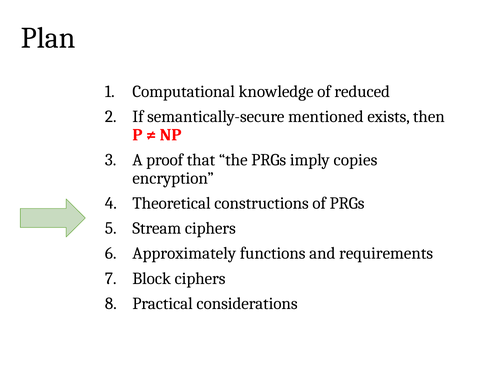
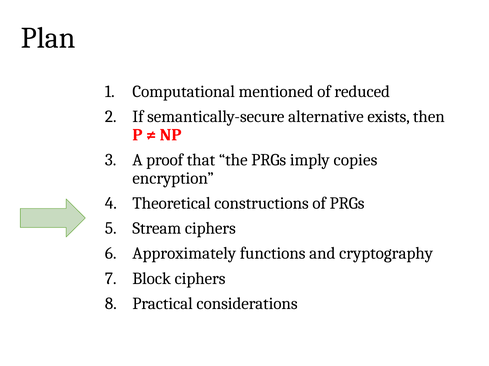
knowledge: knowledge -> mentioned (276, 92)
mentioned: mentioned -> alternative (326, 117)
requirements: requirements -> cryptography (386, 254)
